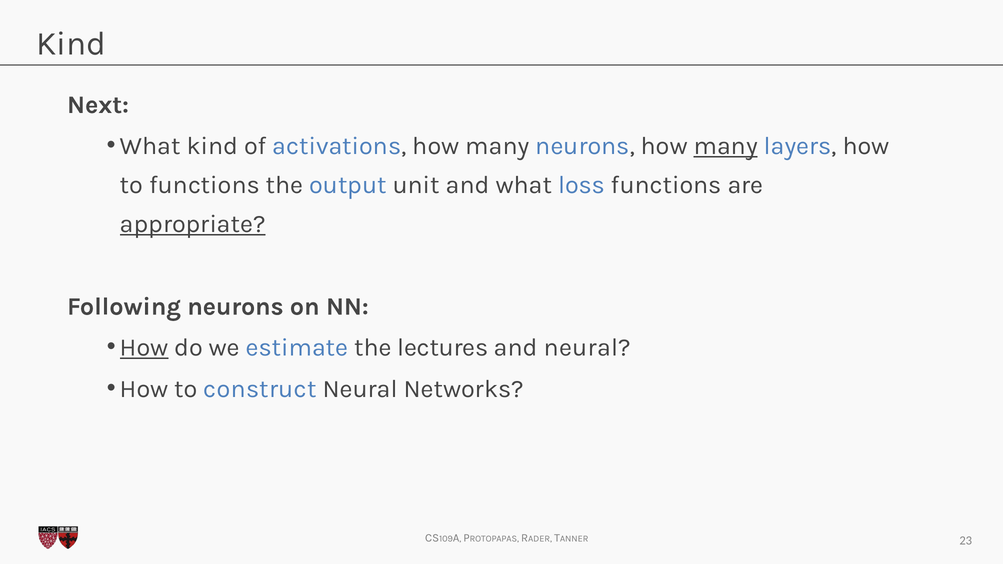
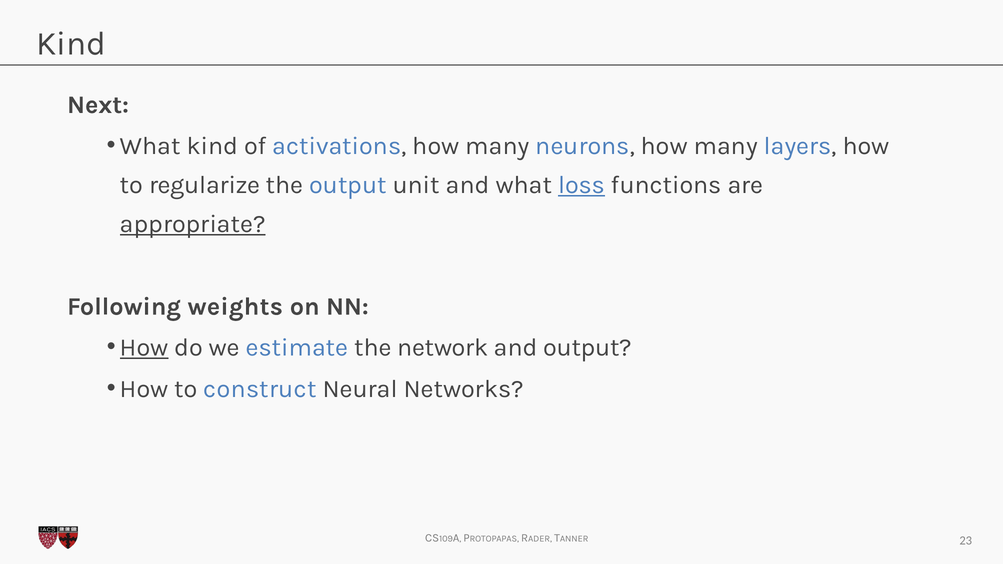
many underline: present -> none (726, 146)
to functions: functions -> regularize (205, 185)
loss underline: none -> present (582, 185)
Following neurons: neurons -> weights (235, 306)
lectures: lectures -> network (443, 348)
and neural: neural -> output (588, 348)
